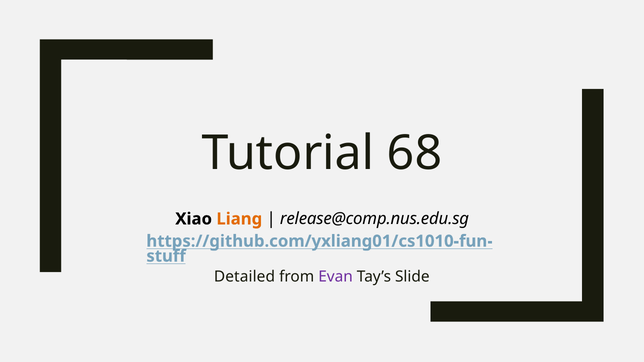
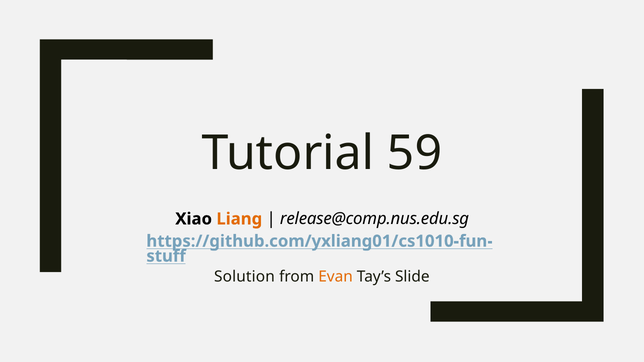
68: 68 -> 59 (415, 153)
Detailed: Detailed -> Solution (244, 277)
Evan colour: purple -> orange (336, 277)
